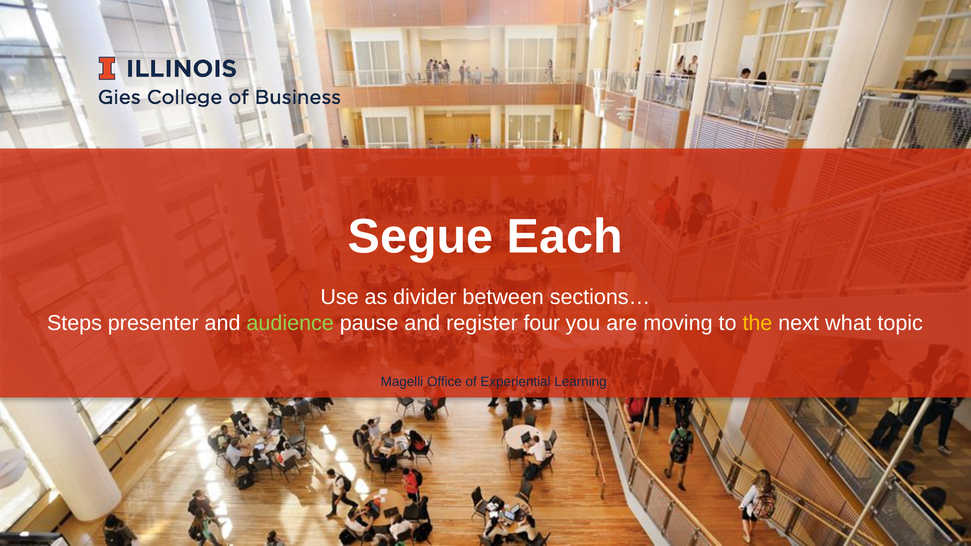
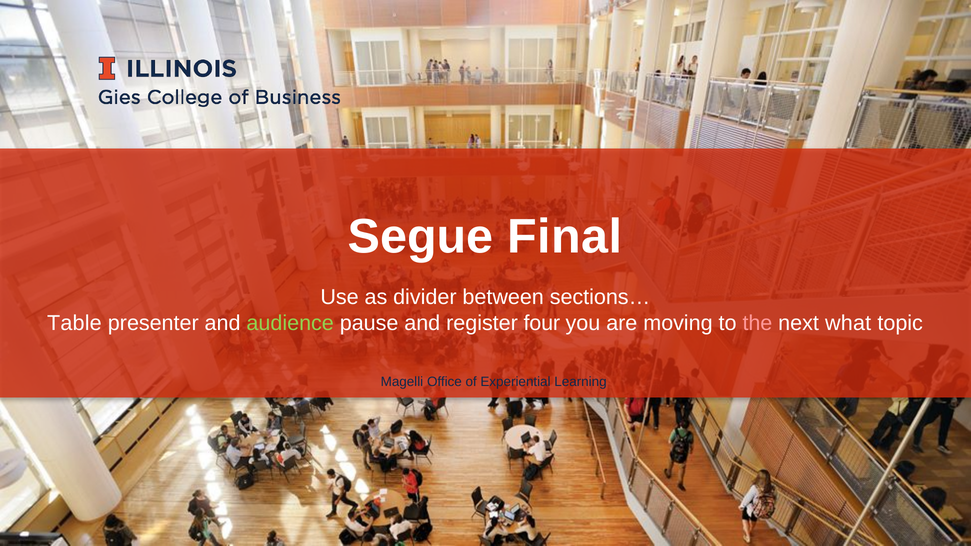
Each: Each -> Final (565, 237)
Steps: Steps -> Table (74, 323)
the colour: yellow -> pink (757, 323)
